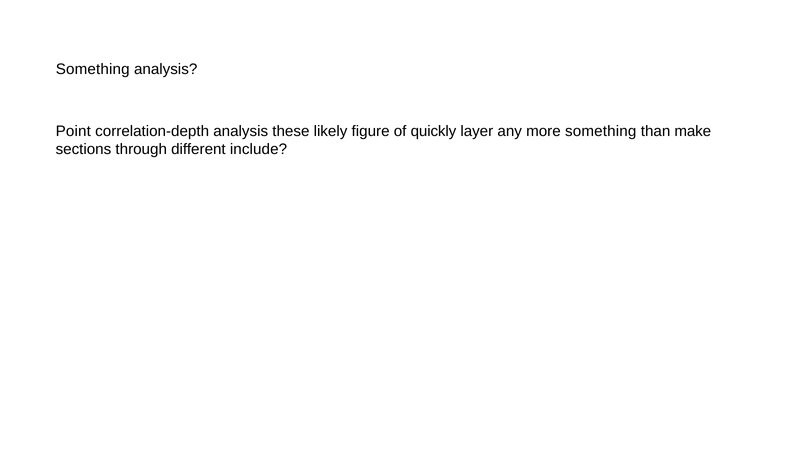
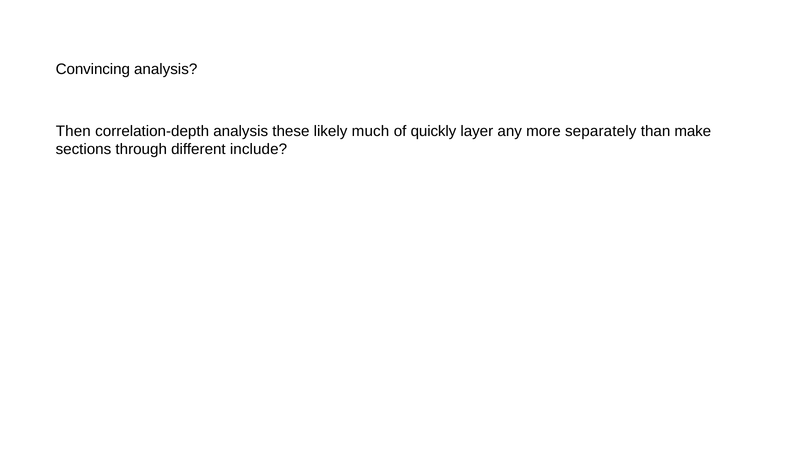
Something: Something -> Convincing (93, 69)
Point: Point -> Then (73, 131)
figure: figure -> much (371, 131)
more something: something -> separately (601, 131)
